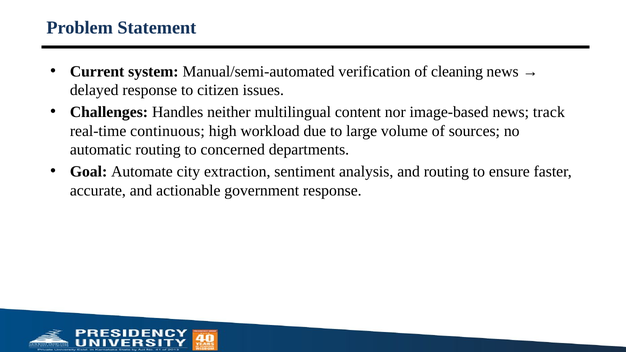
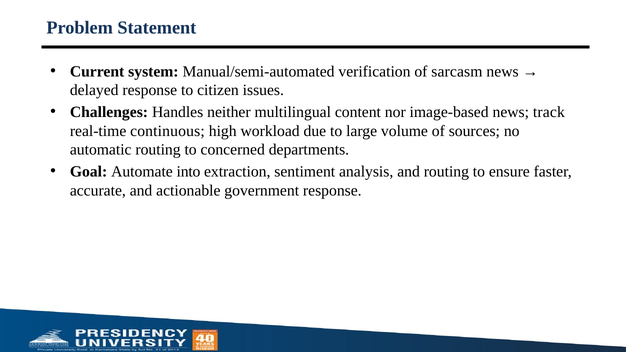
cleaning: cleaning -> sarcasm (457, 72)
city: city -> into (189, 172)
